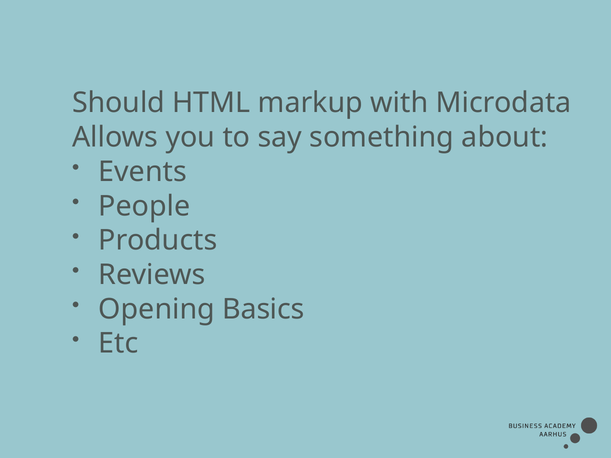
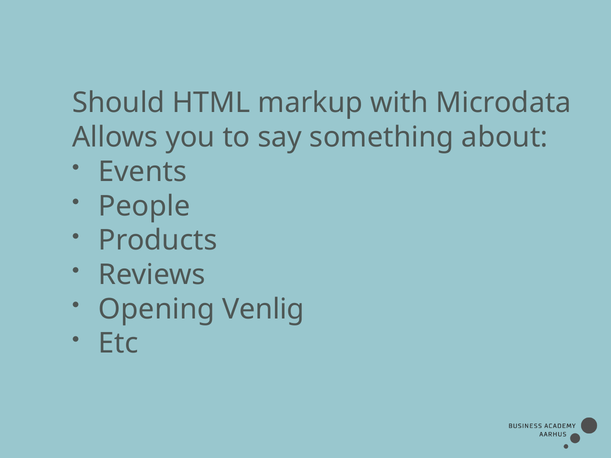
Basics: Basics -> Venlig (263, 309)
